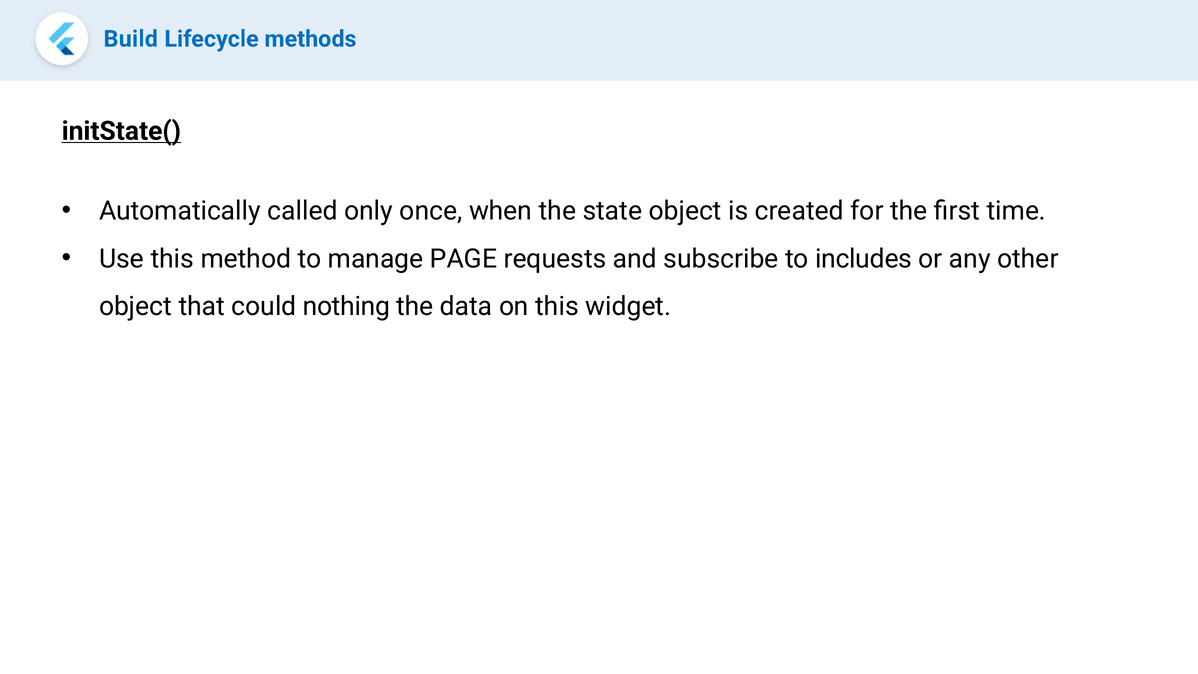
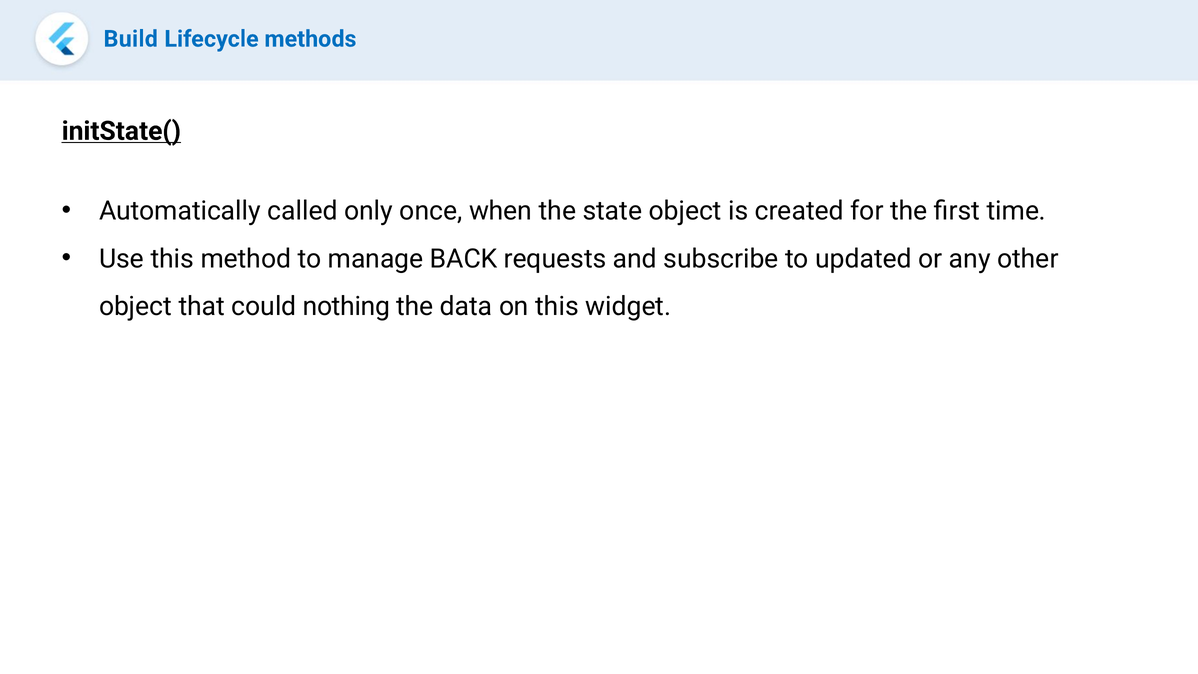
PAGE: PAGE -> BACK (464, 259)
includes: includes -> updated (863, 259)
